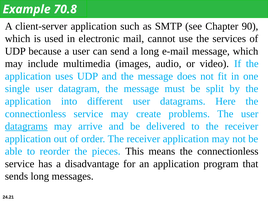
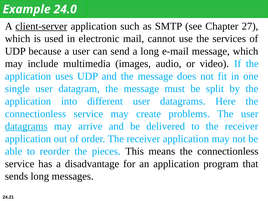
70.8: 70.8 -> 24.0 (65, 9)
client-server underline: none -> present (41, 26)
90: 90 -> 27 (250, 26)
